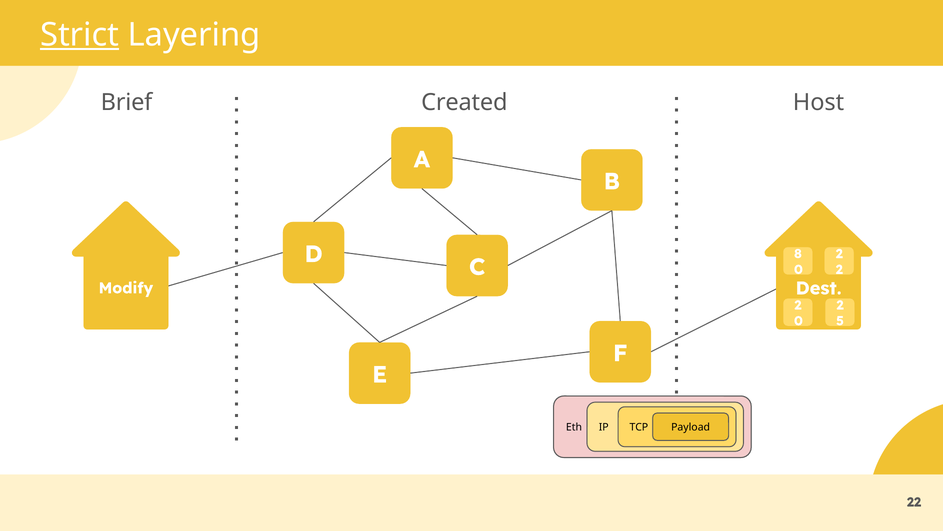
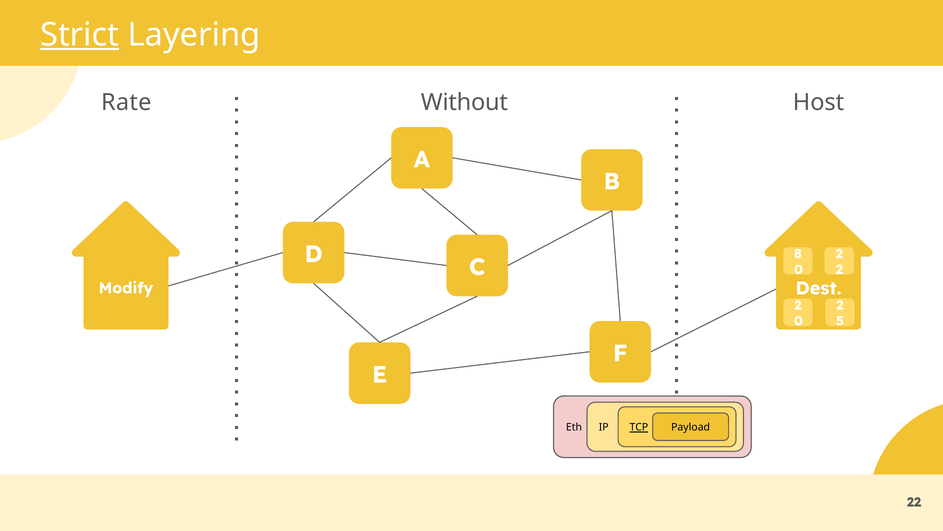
Brief: Brief -> Rate (126, 102)
Created: Created -> Without (464, 102)
TCP underline: none -> present (639, 427)
